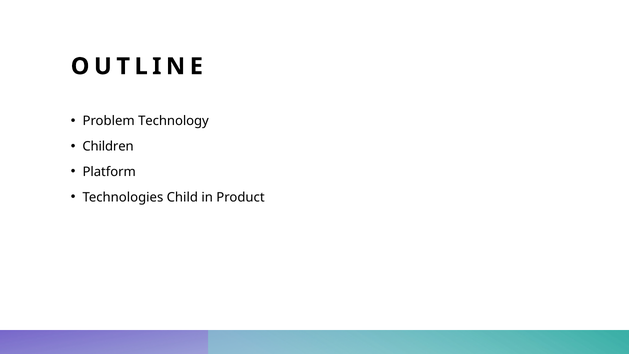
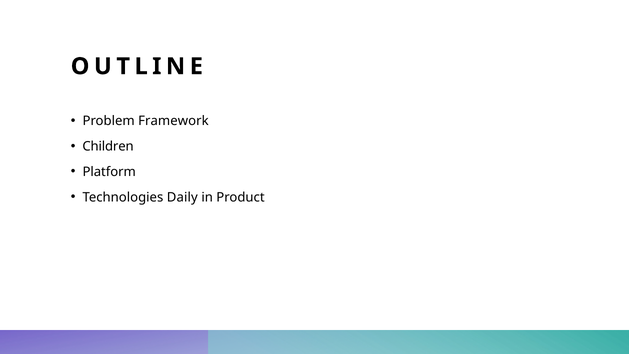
Technology: Technology -> Framework (173, 121)
Child: Child -> Daily (182, 197)
